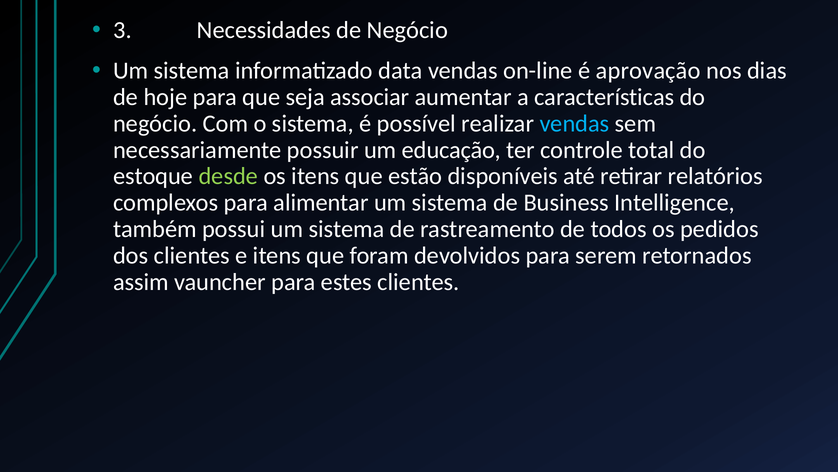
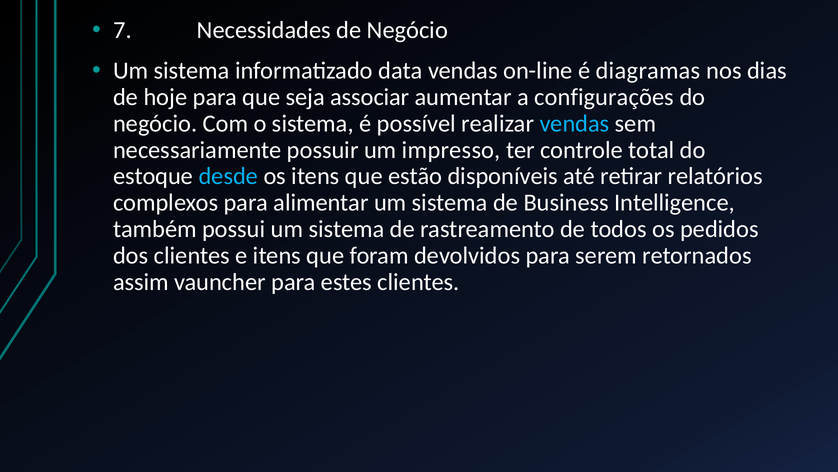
3: 3 -> 7 (122, 30)
aprovação: aprovação -> diagramas (648, 71)
características: características -> configurações (604, 97)
educação: educação -> impresso (451, 150)
desde colour: light green -> light blue (228, 176)
